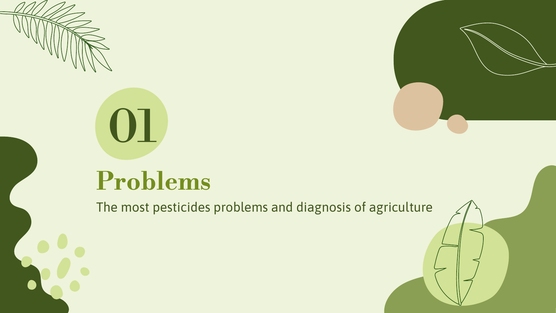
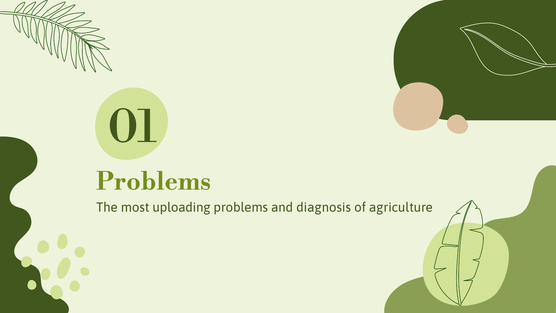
pesticides: pesticides -> uploading (182, 207)
